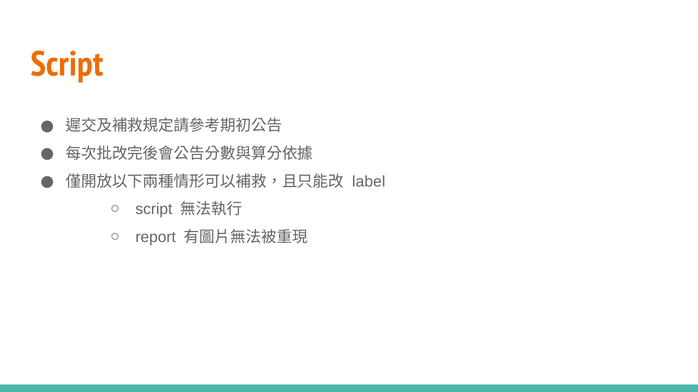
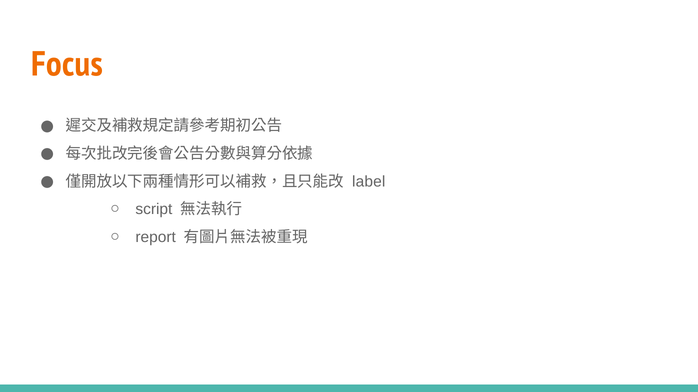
Script: Script -> Focus (67, 64)
